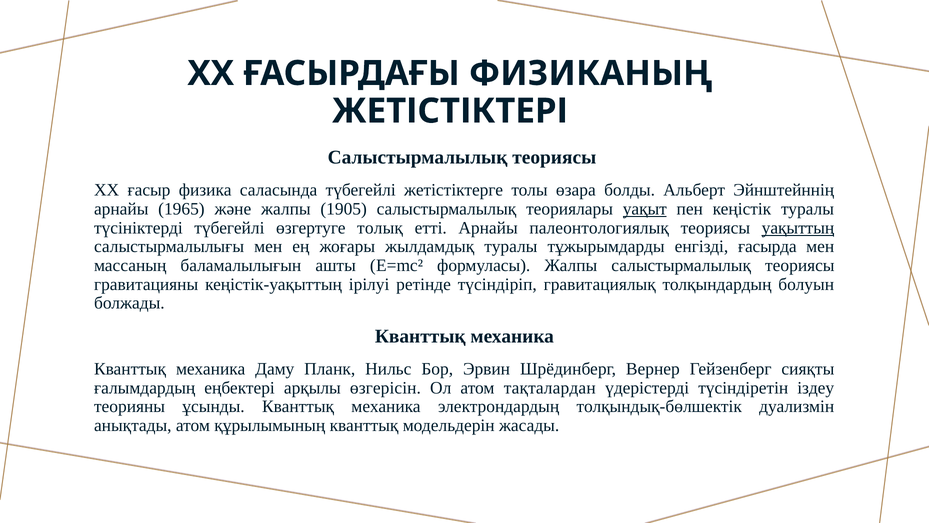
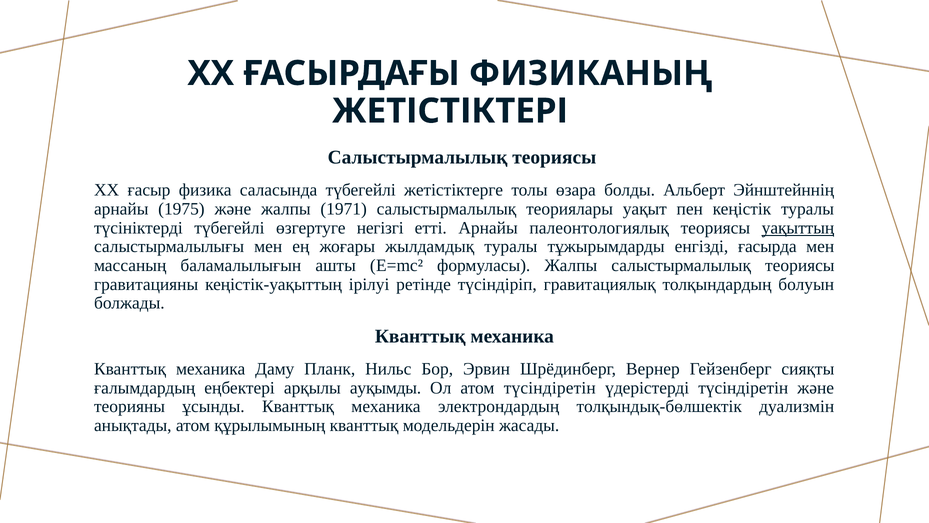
1965: 1965 -> 1975 (181, 209)
1905: 1905 -> 1971 (344, 209)
уақыт underline: present -> none (645, 209)
толық: толық -> негізгі (380, 228)
өзгерісін: өзгерісін -> ауқымды (386, 388)
атом тақталардан: тақталардан -> түсіндіретін (550, 388)
түсіндіретін іздеу: іздеу -> және (816, 388)
